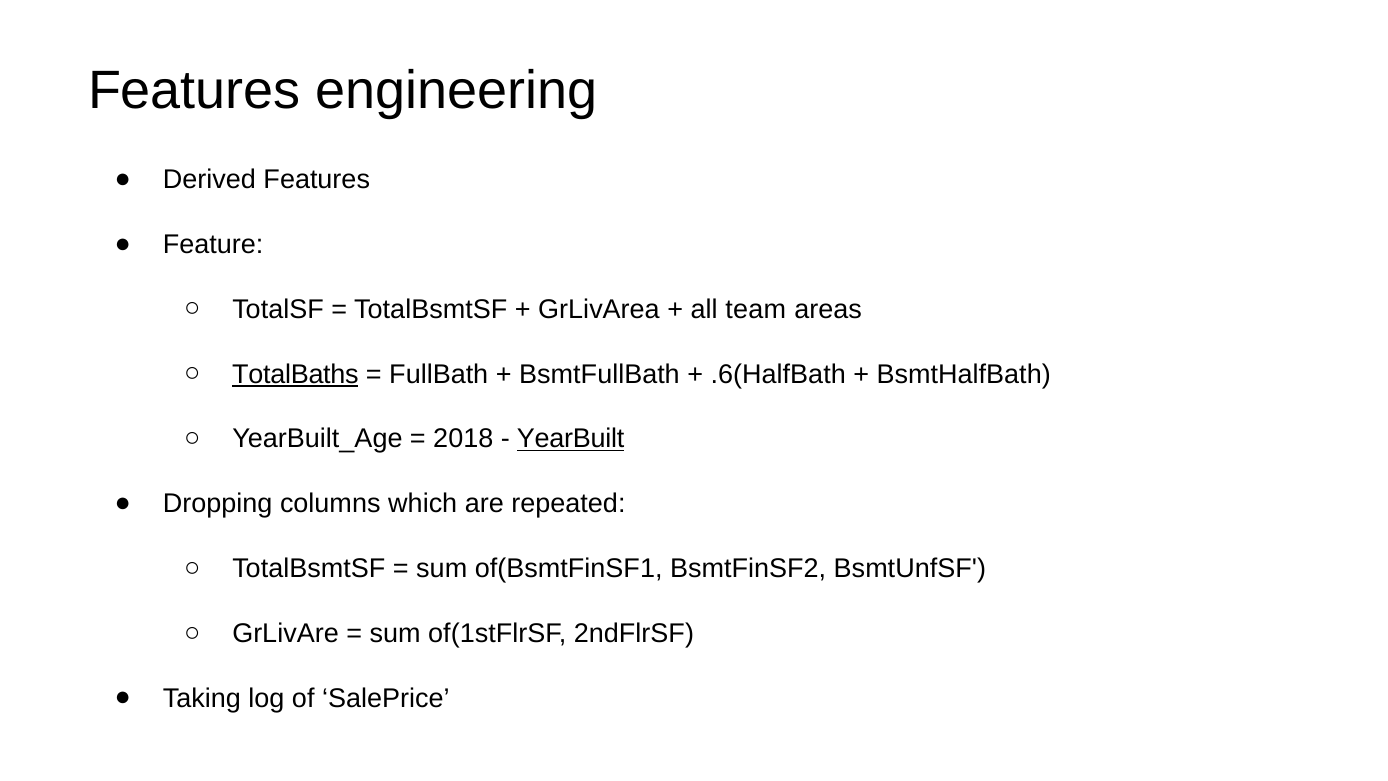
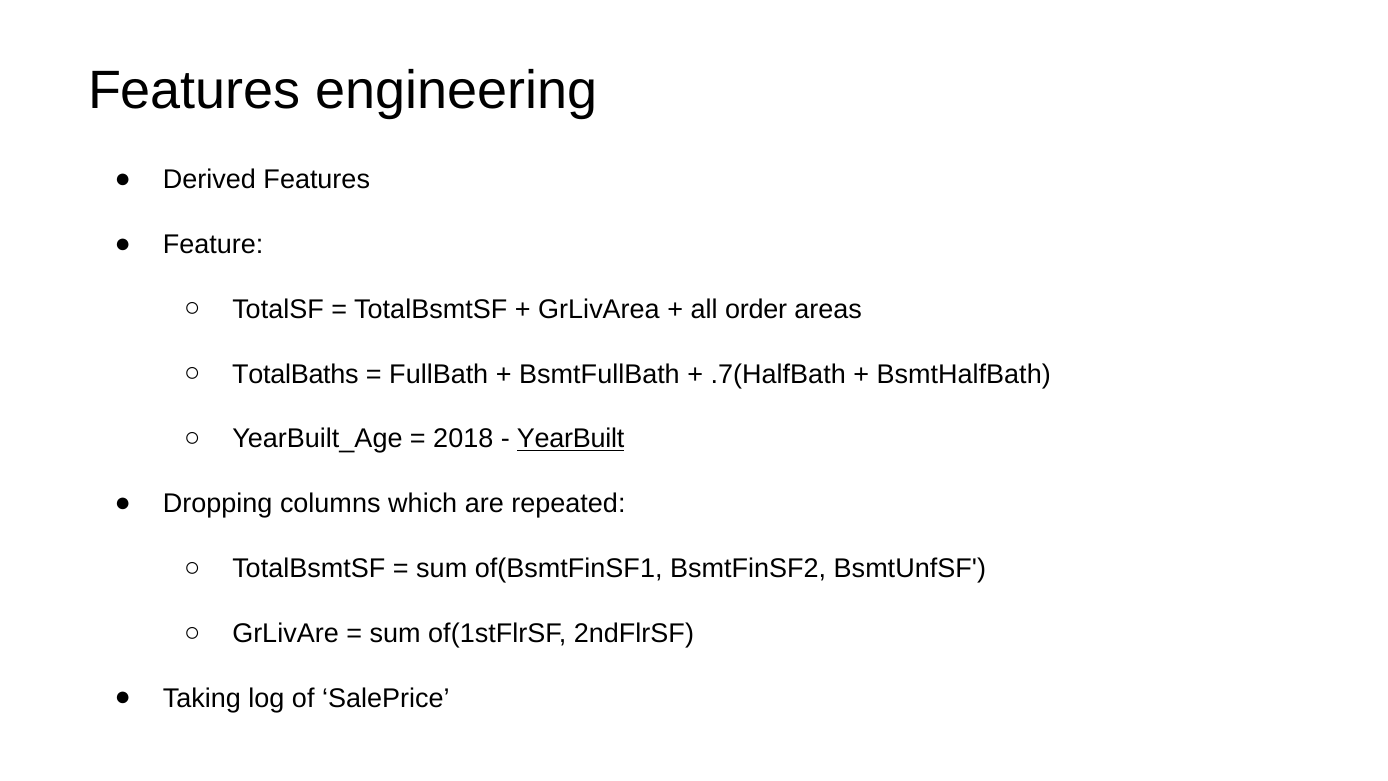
team: team -> order (756, 309)
TotalBaths underline: present -> none (295, 374)
.6(HalfBath: .6(HalfBath -> .7(HalfBath (778, 374)
